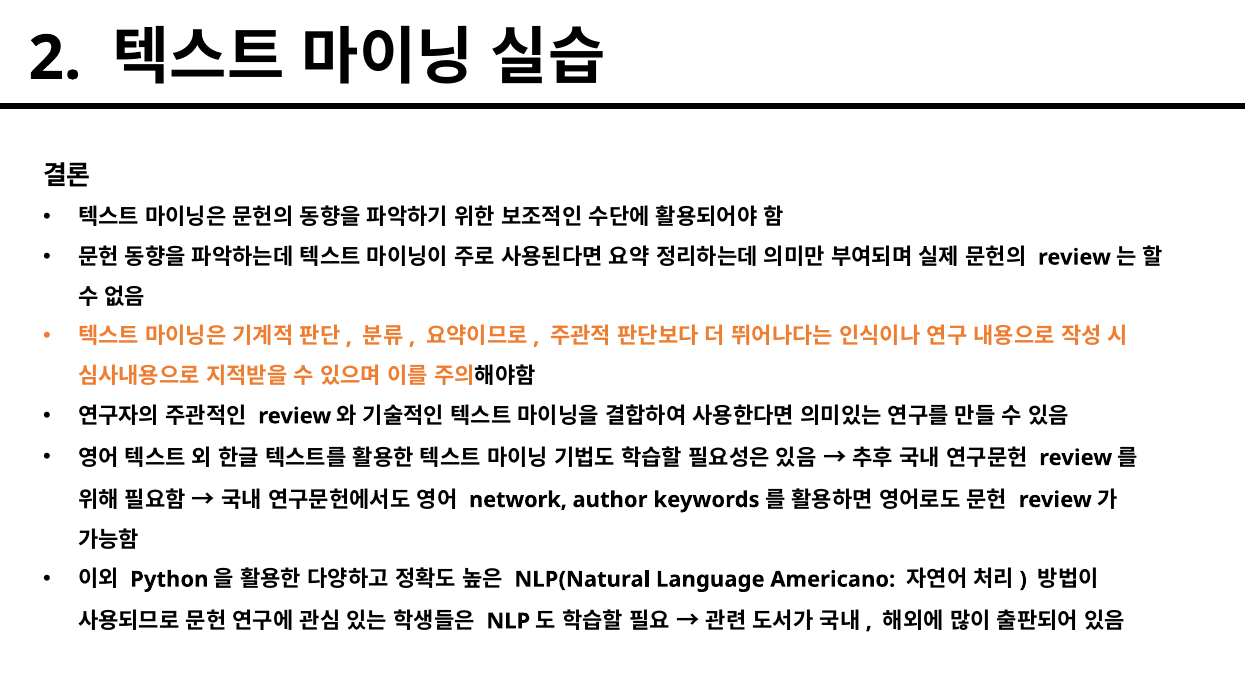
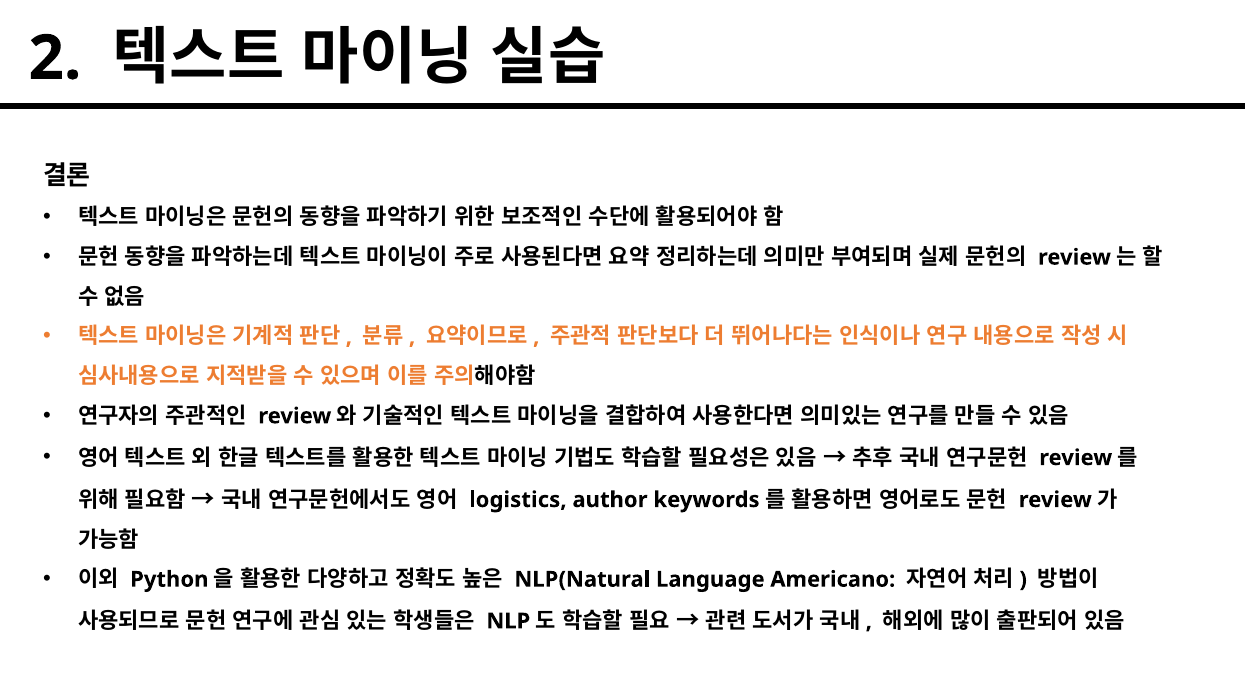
network: network -> logistics (518, 500)
